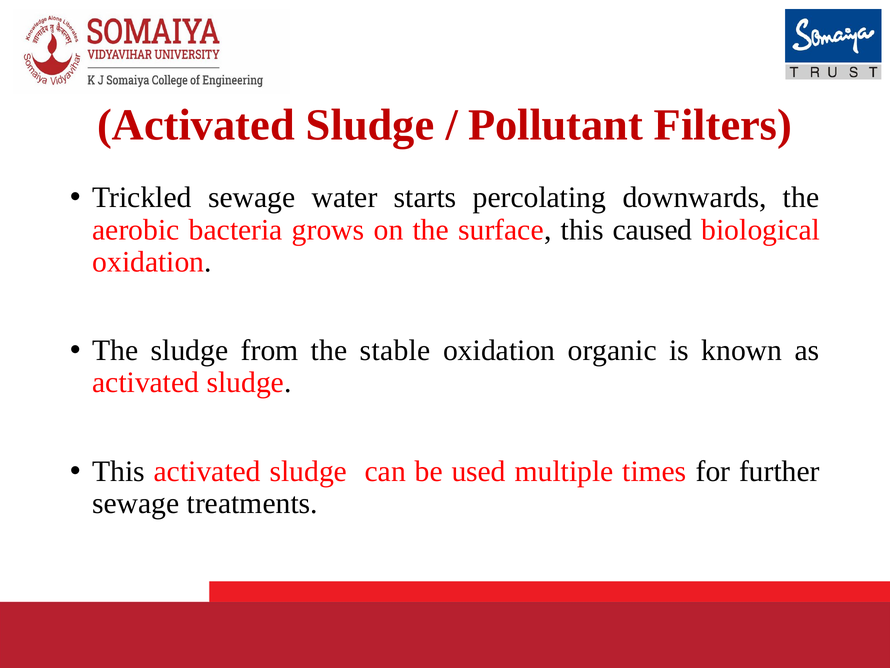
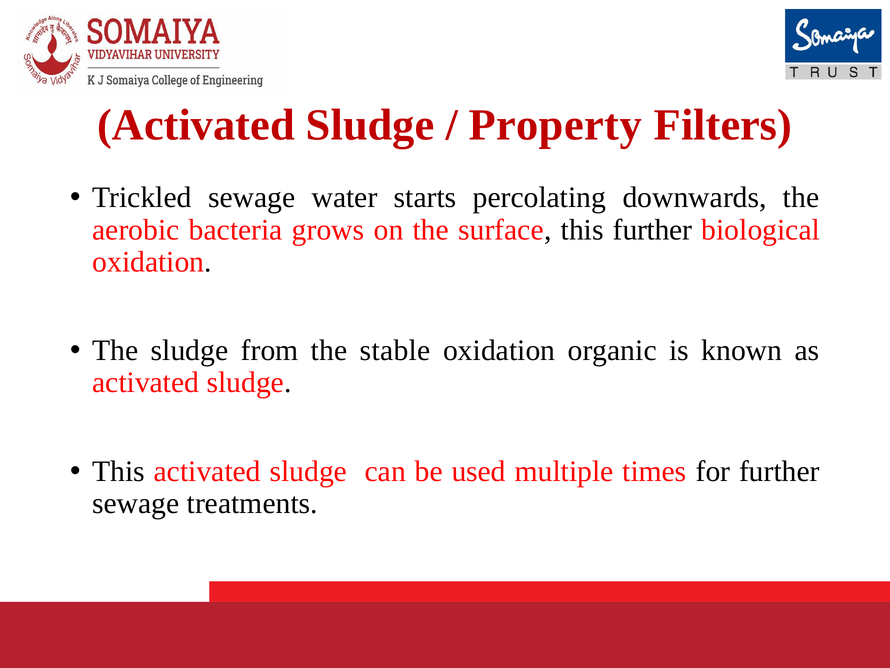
Pollutant: Pollutant -> Property (555, 125)
this caused: caused -> further (653, 230)
